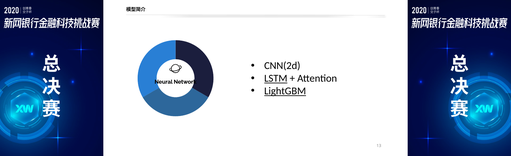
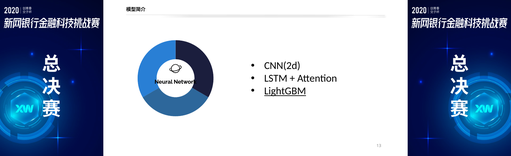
LSTM underline: present -> none (276, 78)
